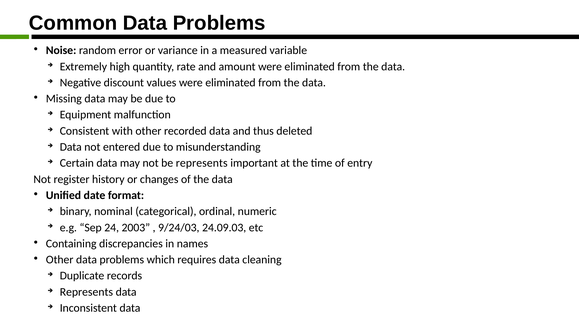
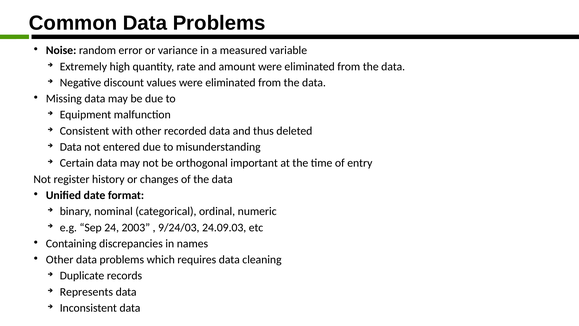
be represents: represents -> orthogonal (202, 163)
